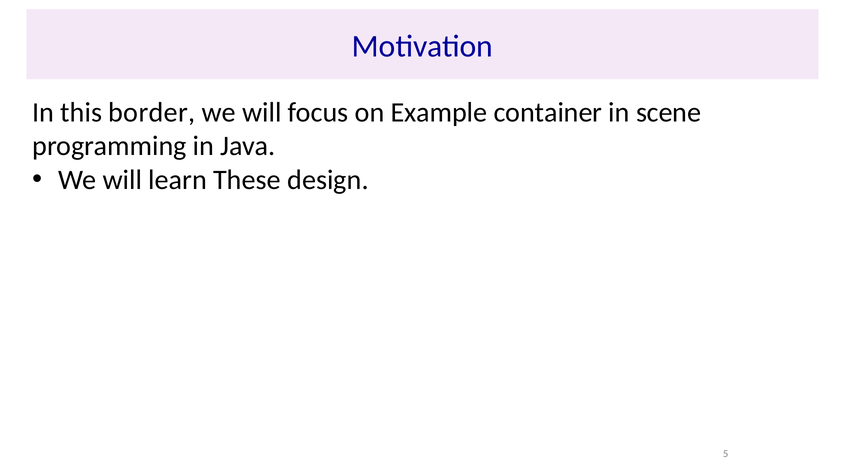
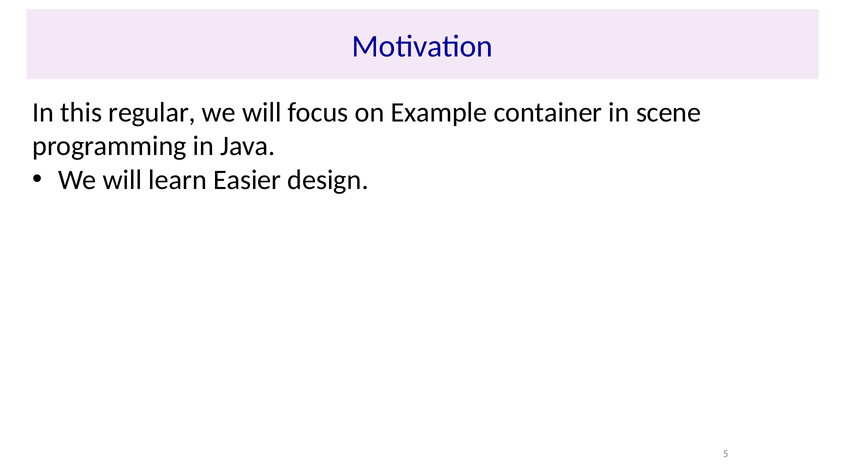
border: border -> regular (152, 112)
These: These -> Easier (247, 180)
